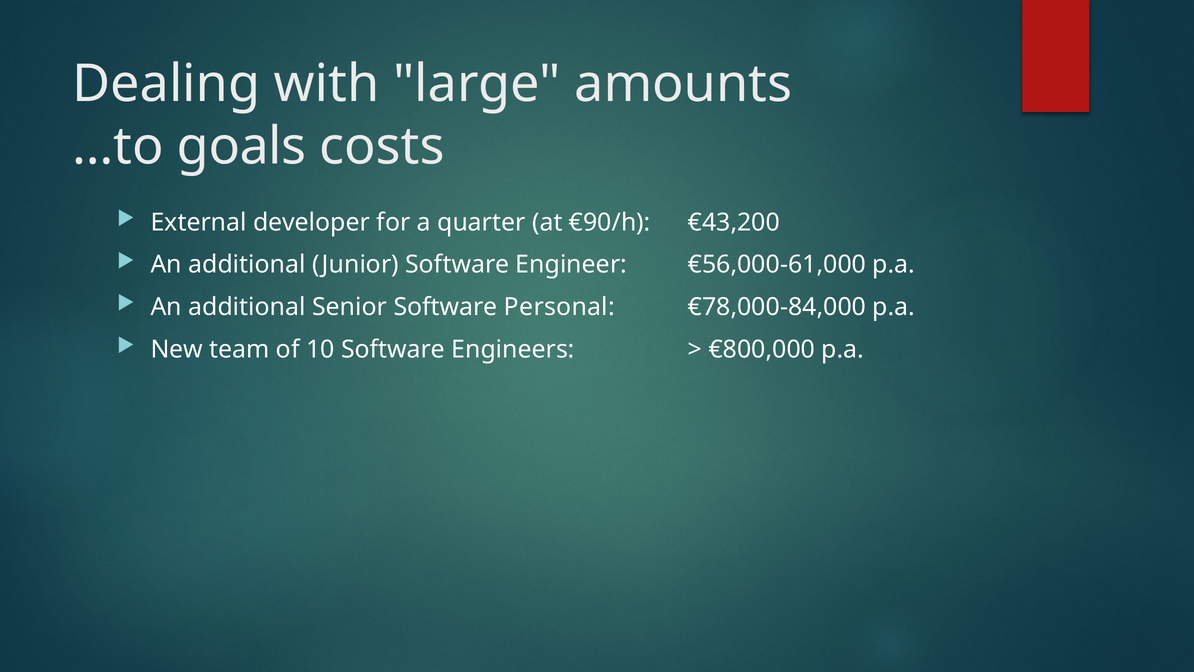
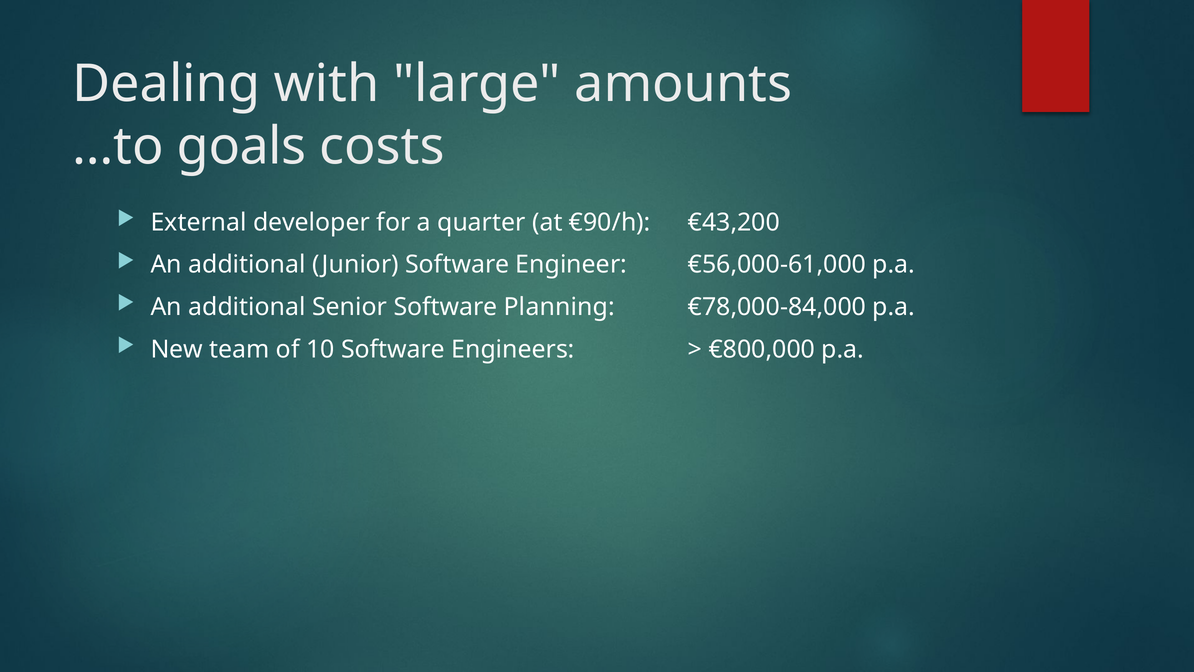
Personal: Personal -> Planning (559, 307)
